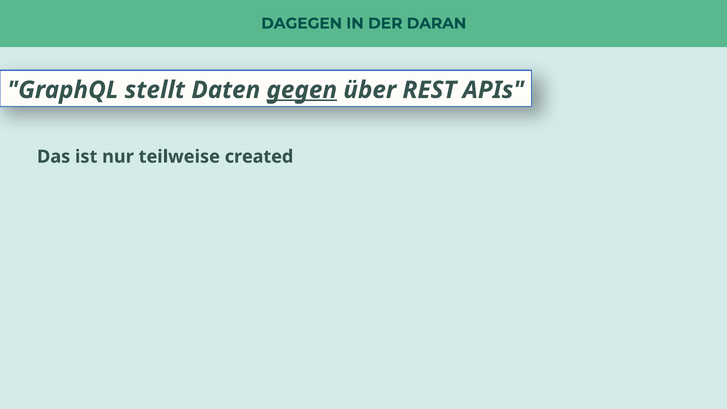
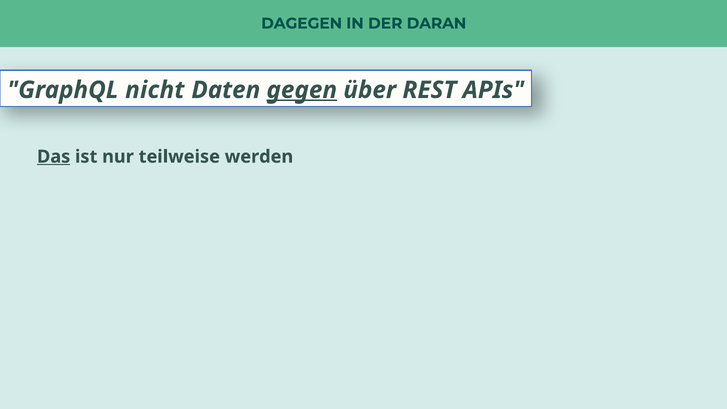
stellt: stellt -> nicht (155, 90)
Das underline: none -> present (54, 157)
created: created -> werden (259, 157)
